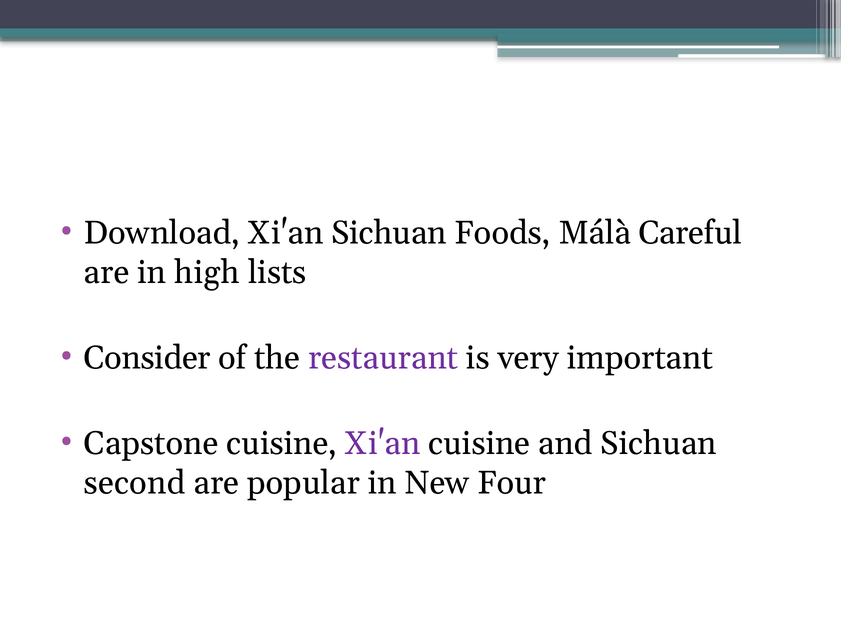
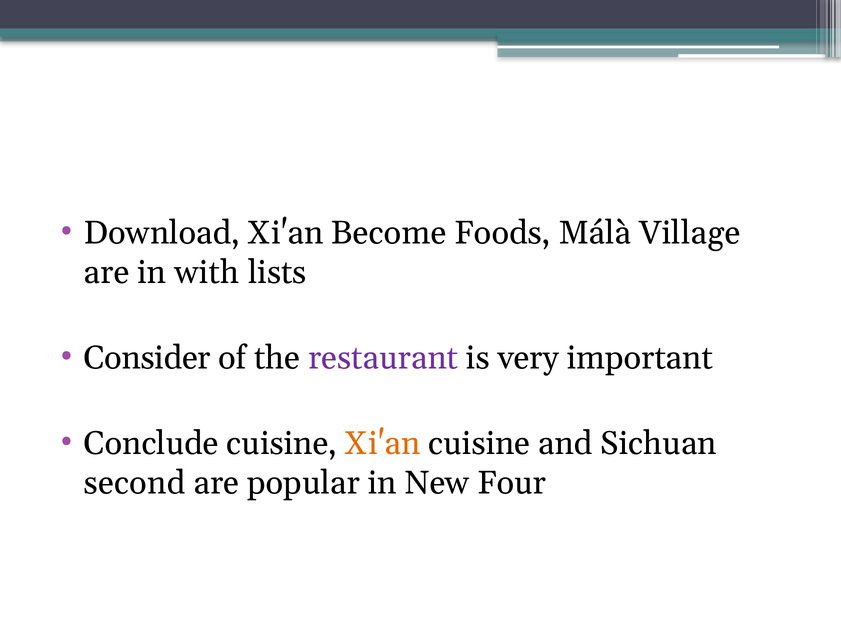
Xi'an Sichuan: Sichuan -> Become (389, 233)
Careful: Careful -> Village (690, 233)
high: high -> with (207, 272)
Capstone: Capstone -> Conclude (151, 443)
Xi'an colour: purple -> orange (383, 443)
